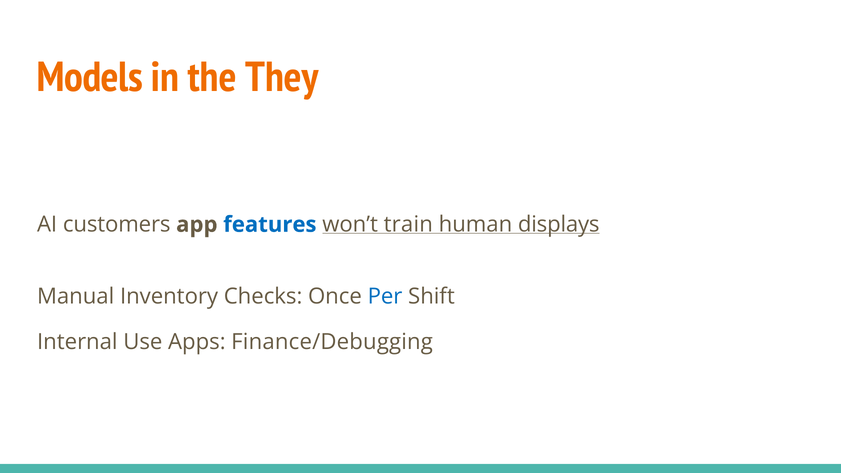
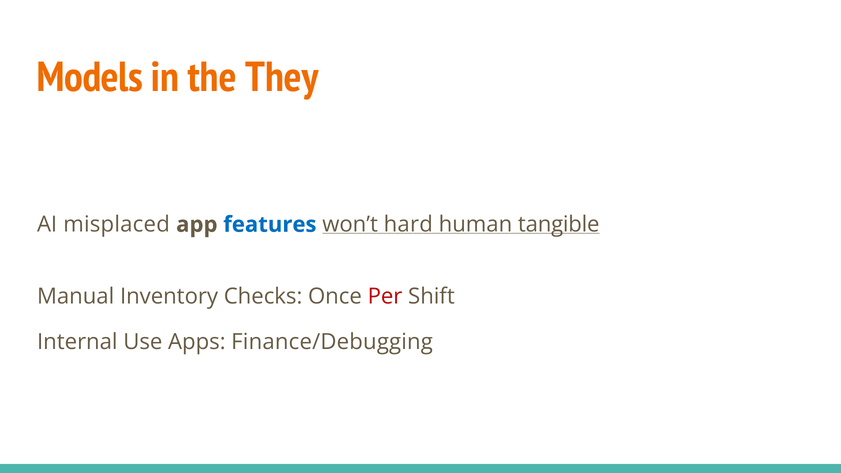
customers: customers -> misplaced (117, 225)
train: train -> hard (408, 225)
displays: displays -> tangible (559, 225)
Per colour: blue -> red (385, 296)
